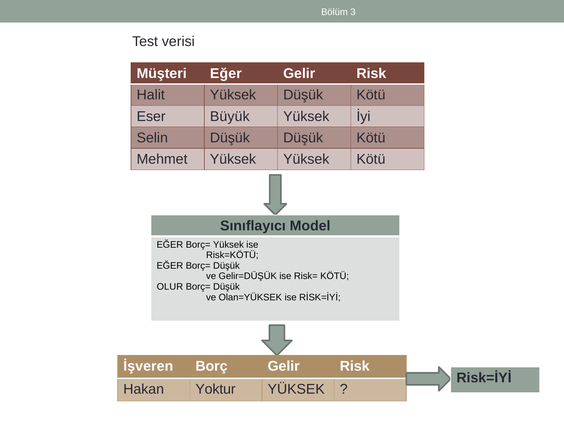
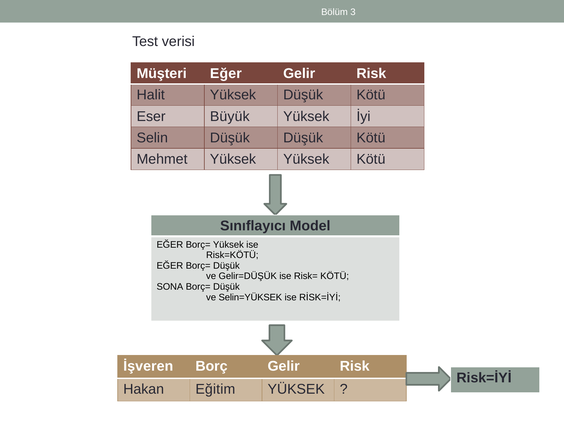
OLUR: OLUR -> SONA (170, 287)
Olan=YÜKSEK: Olan=YÜKSEK -> Selin=YÜKSEK (250, 297)
Yoktur: Yoktur -> Eğitim (215, 389)
